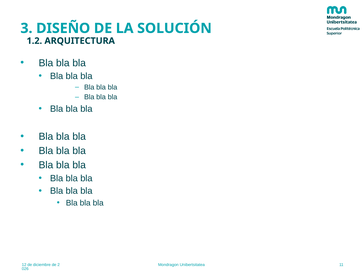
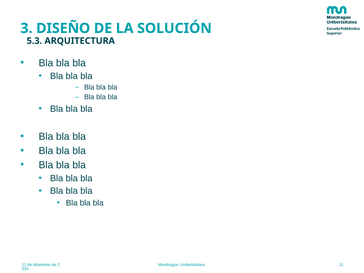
1.2: 1.2 -> 5.3 (34, 41)
